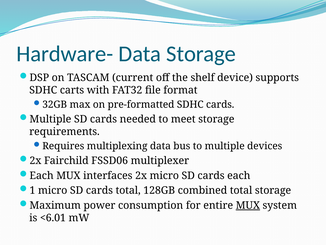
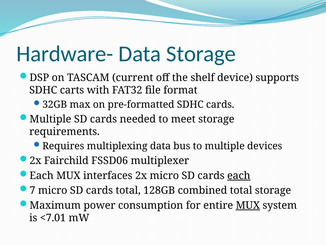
each underline: none -> present (239, 175)
1: 1 -> 7 (32, 190)
<6.01: <6.01 -> <7.01 (53, 217)
